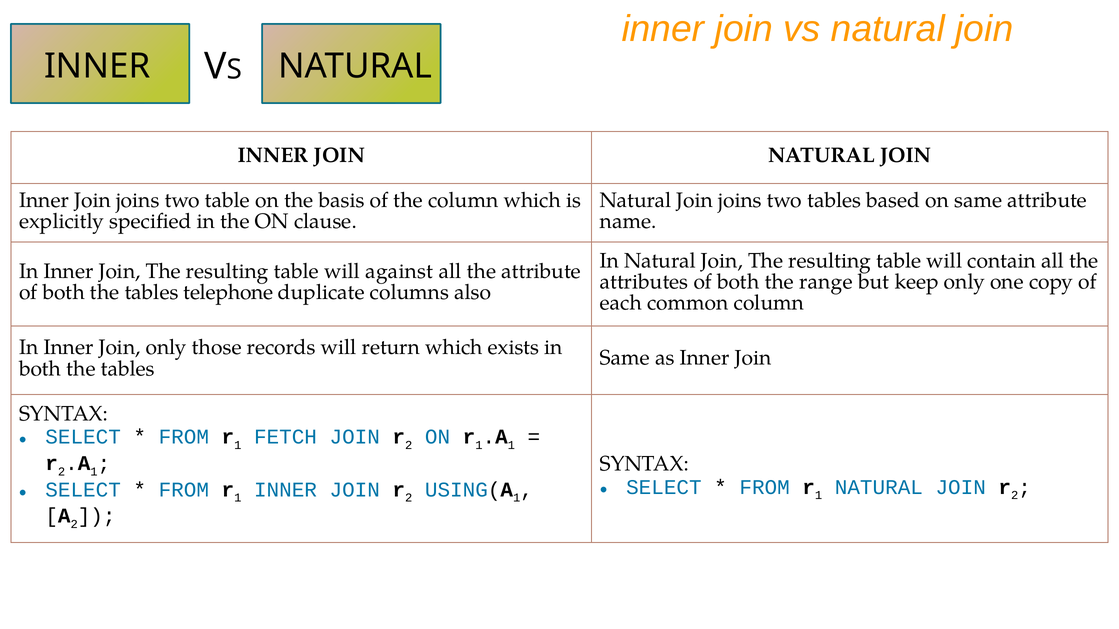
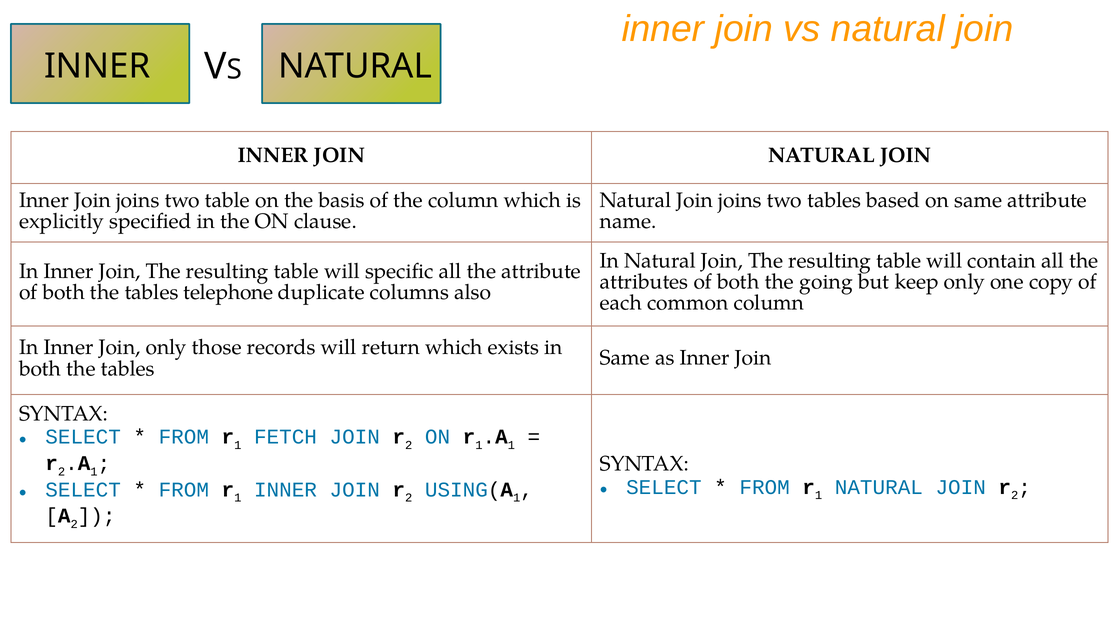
against: against -> specific (399, 271)
range: range -> going (826, 282)
